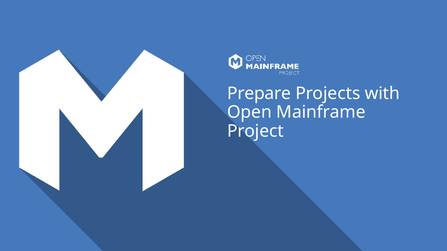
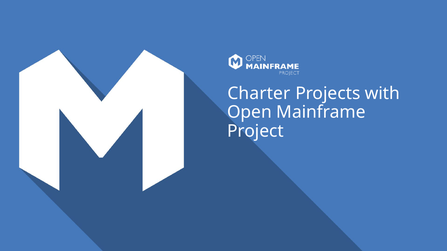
Prepare: Prepare -> Charter (259, 94)
